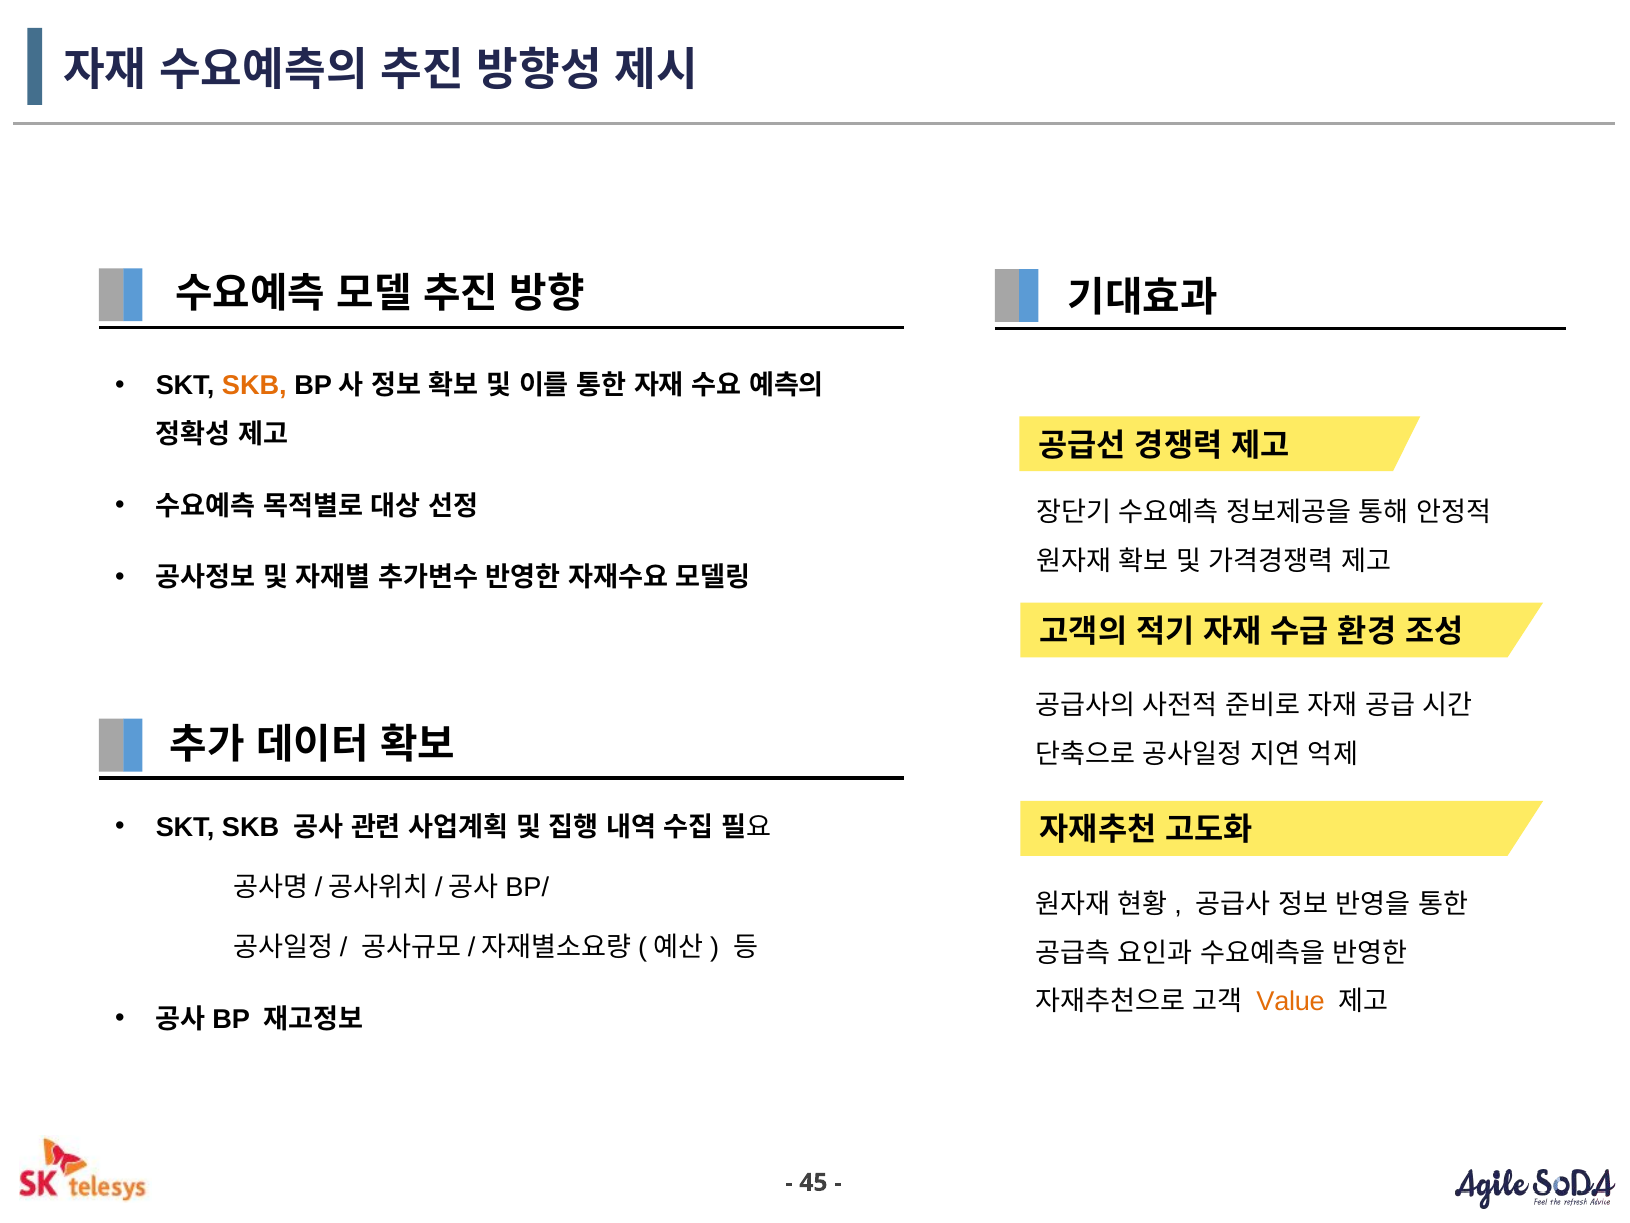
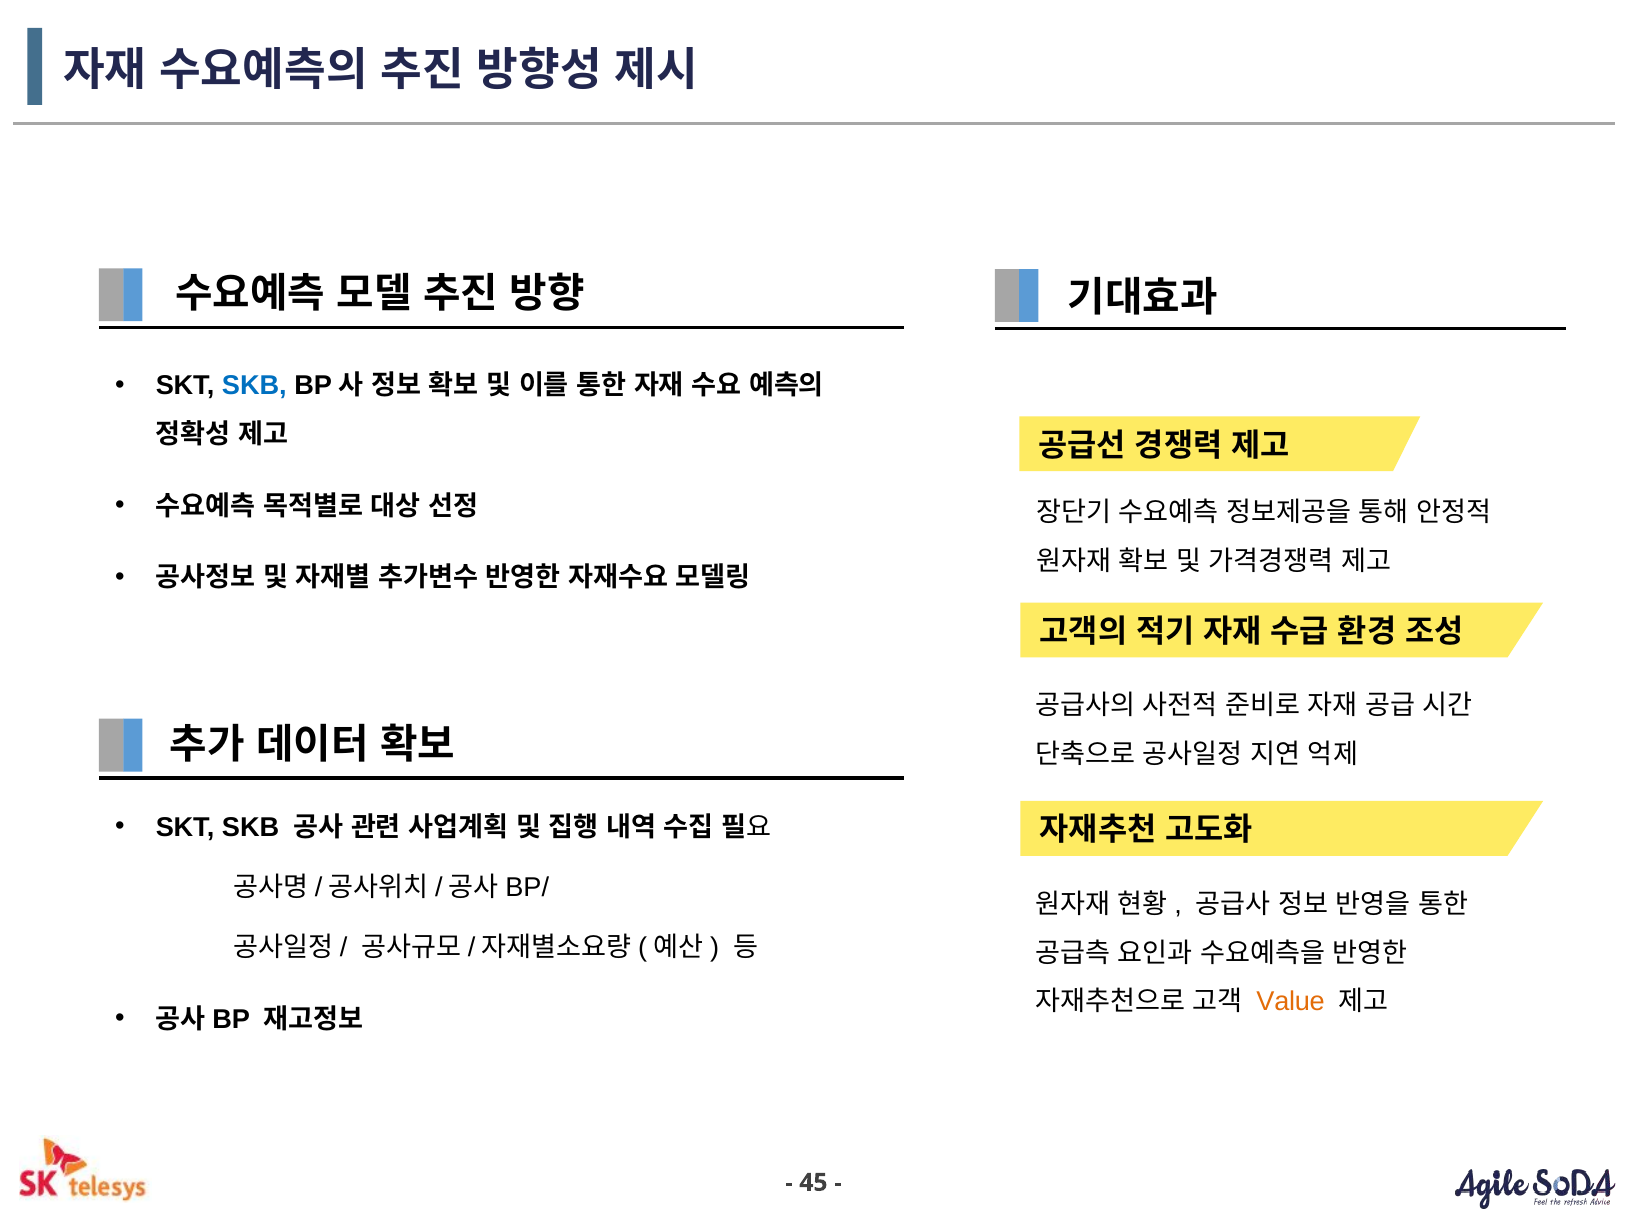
SKB colour: orange -> blue (254, 386)
